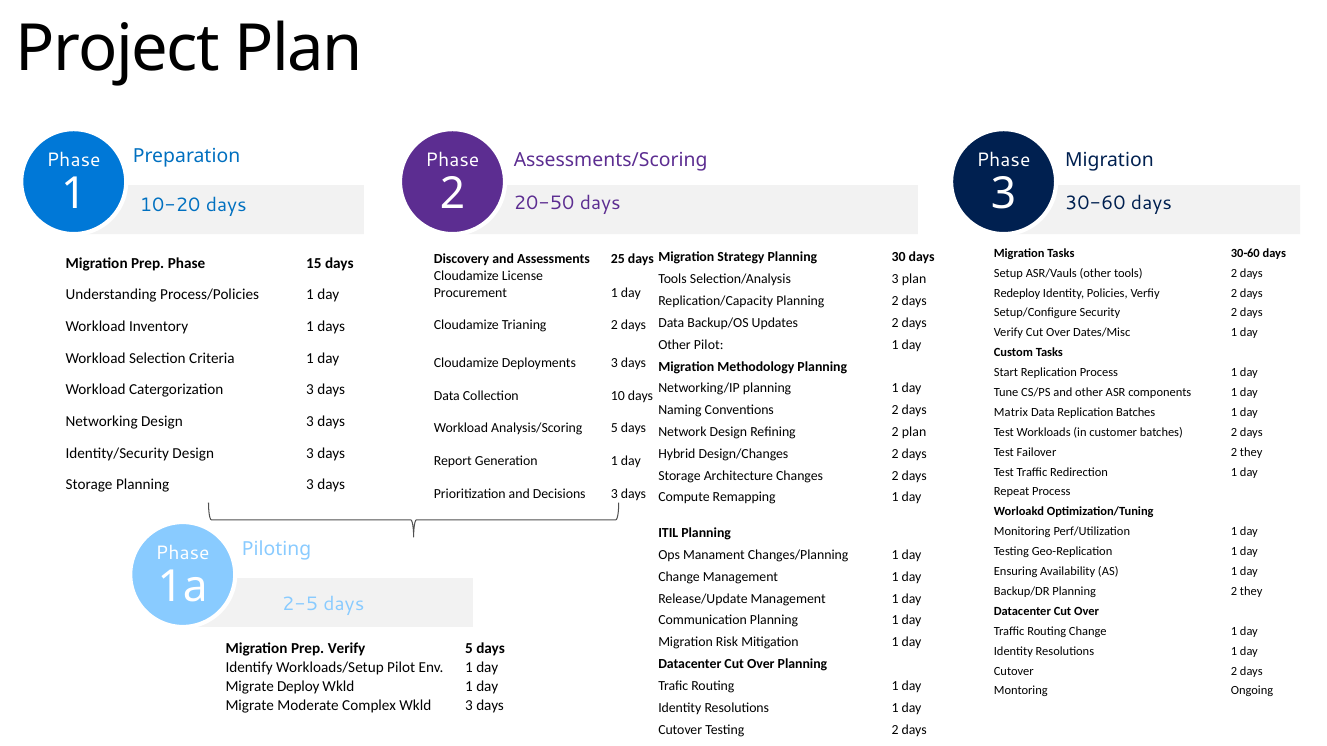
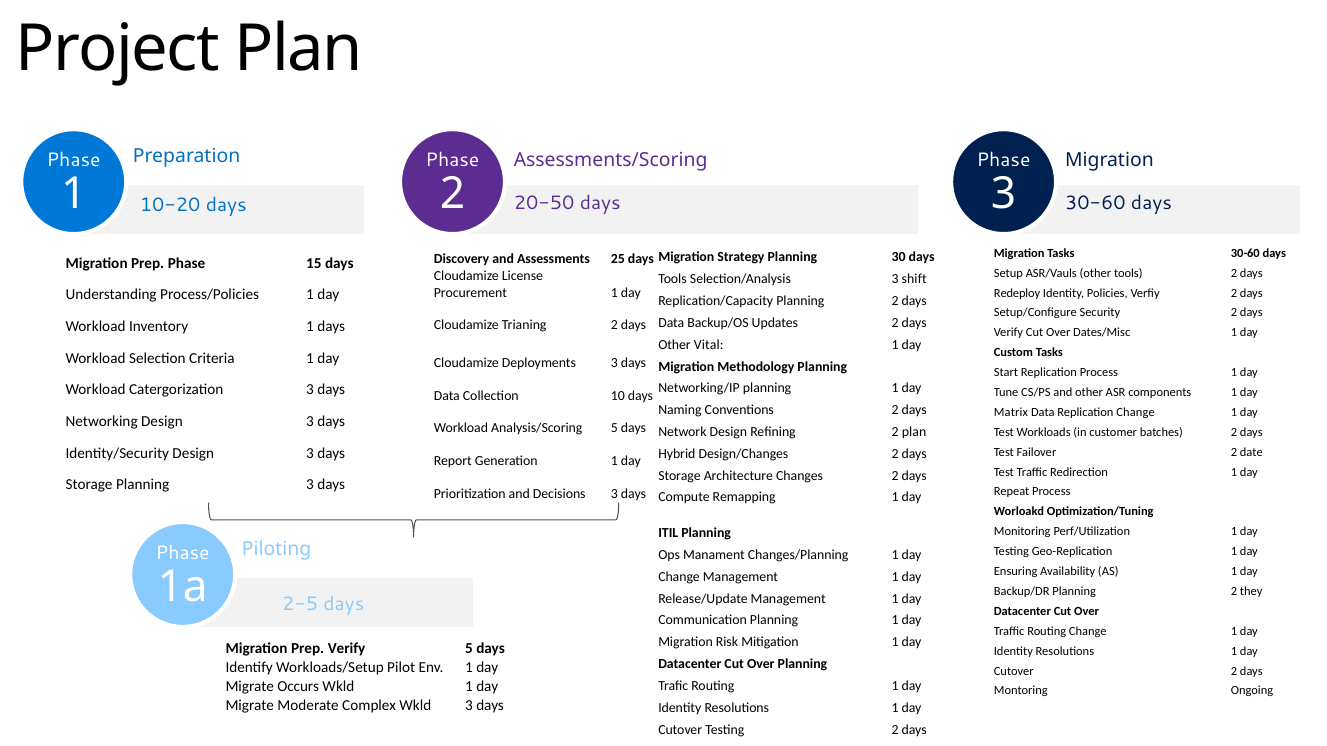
3 plan: plan -> shift (914, 279)
Other Pilot: Pilot -> Vital (709, 345)
Replication Batches: Batches -> Change (1136, 413)
Failover 2 they: they -> date (1251, 452)
Deploy: Deploy -> Occurs (298, 687)
